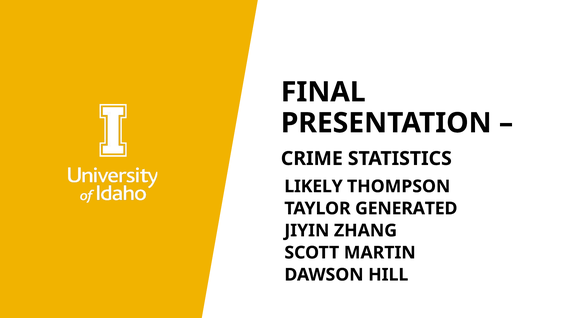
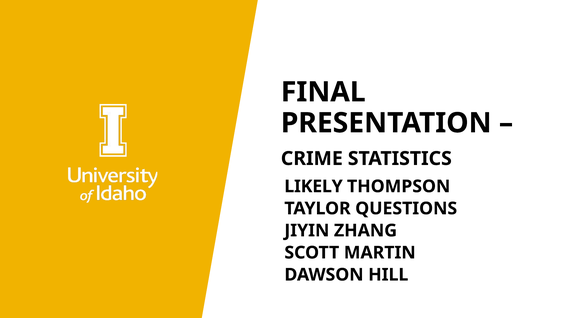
GENERATED: GENERATED -> QUESTIONS (406, 208)
